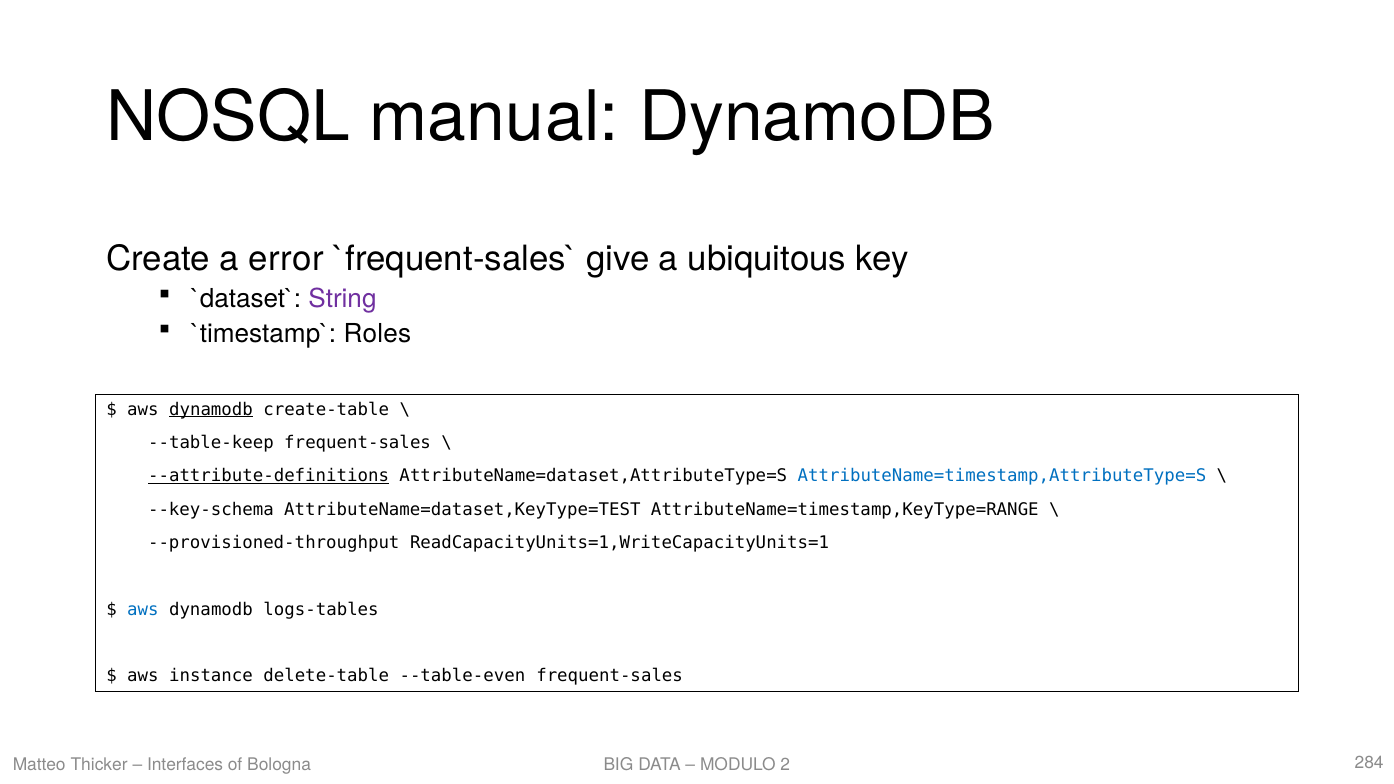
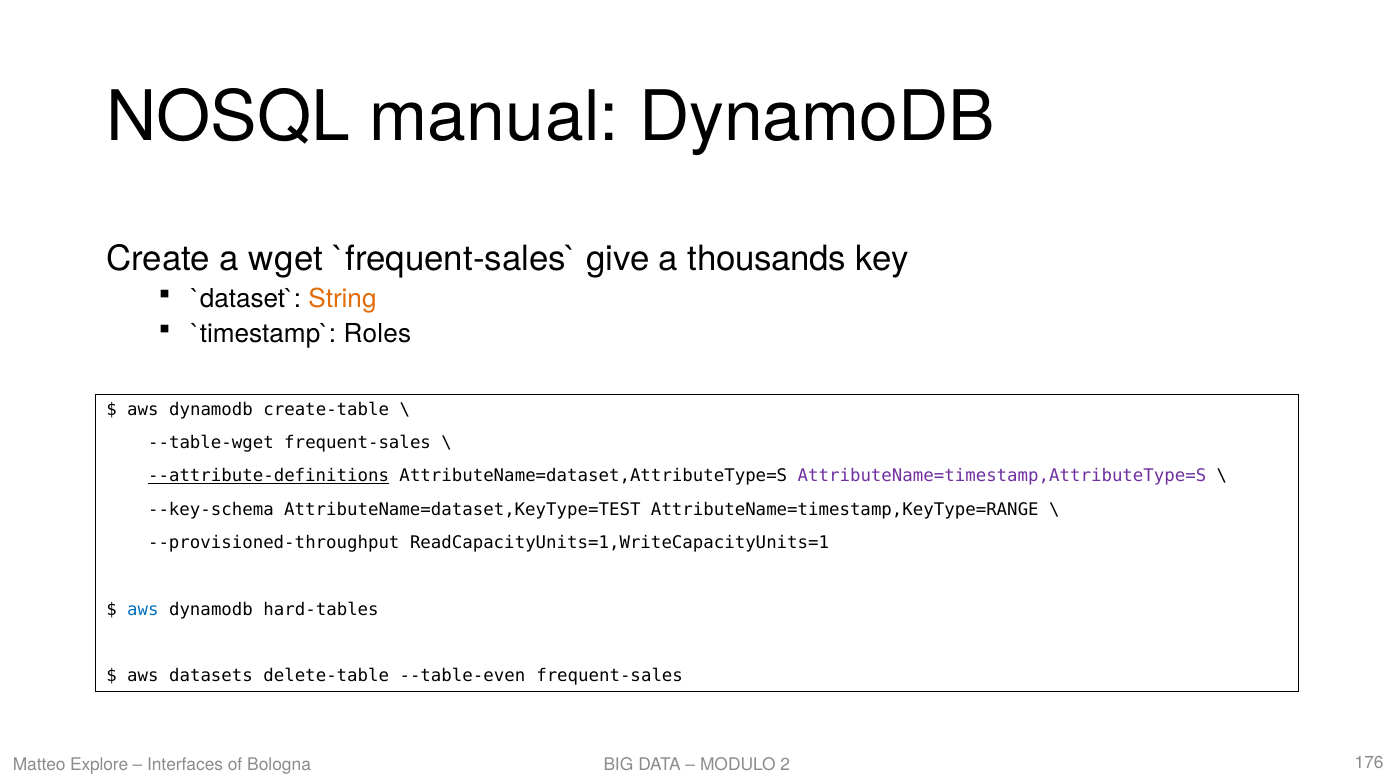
error: error -> wget (286, 259)
ubiquitous: ubiquitous -> thousands (767, 259)
String colour: purple -> orange (342, 299)
dynamodb underline: present -> none (211, 410)
--table-keep: --table-keep -> --table-wget (211, 443)
AttributeName=timestamp,AttributeType=S colour: blue -> purple (1002, 476)
logs-tables: logs-tables -> hard-tables (321, 610)
instance: instance -> datasets (211, 676)
Thicker: Thicker -> Explore (99, 764)
284: 284 -> 176 (1369, 762)
